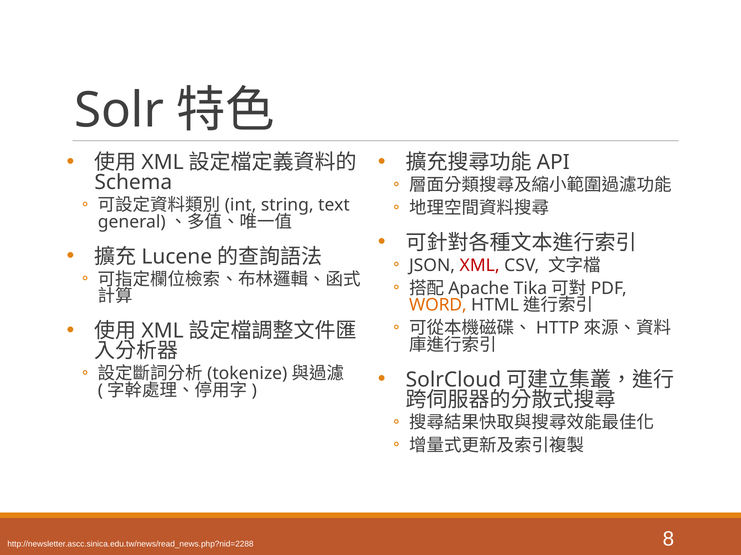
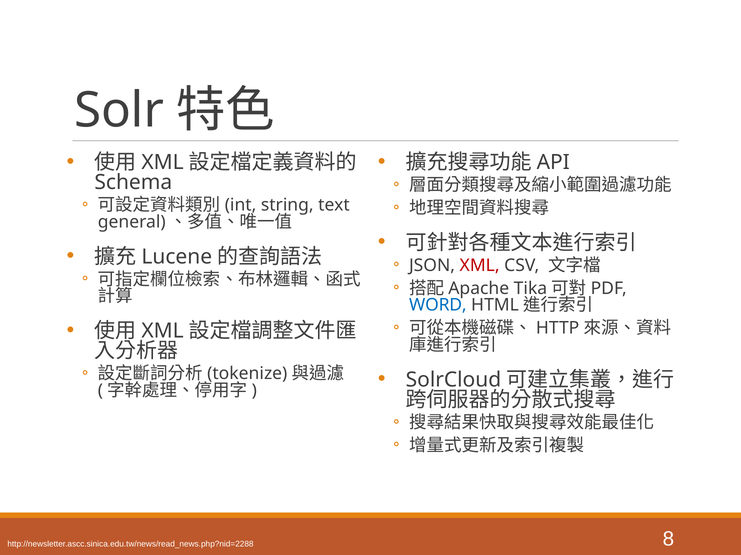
WORD colour: orange -> blue (438, 306)
